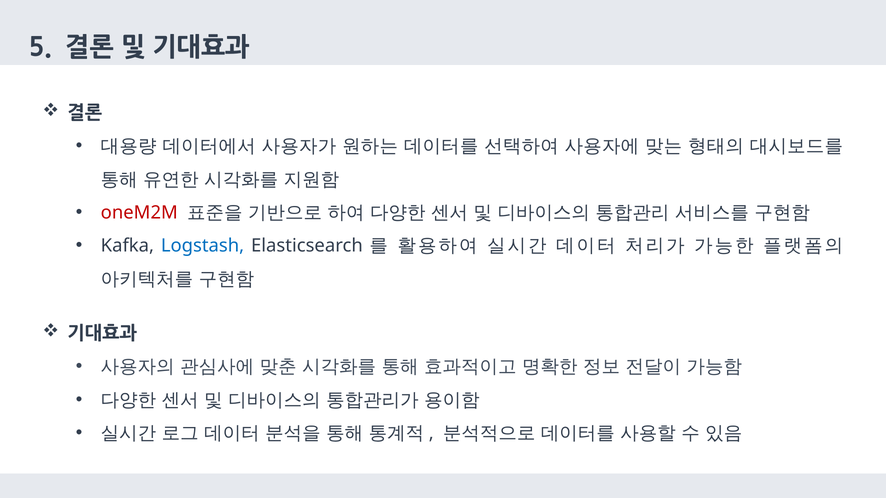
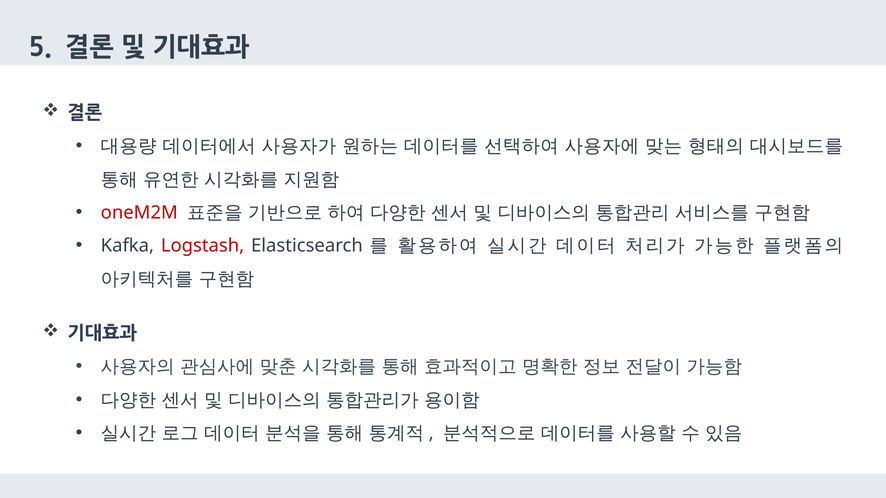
Logstash colour: blue -> red (203, 246)
